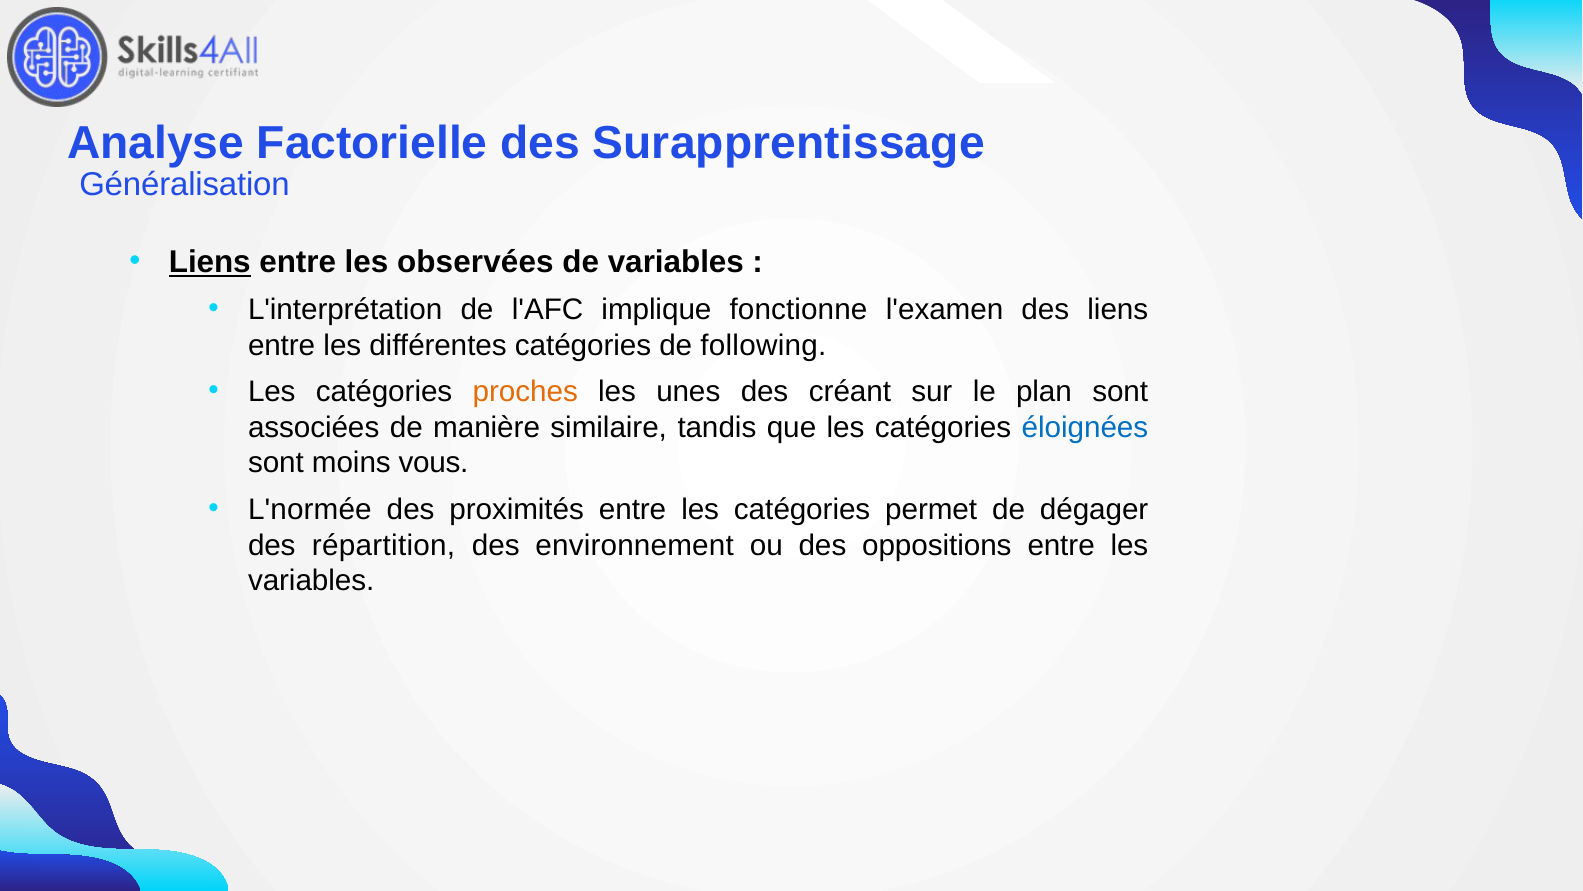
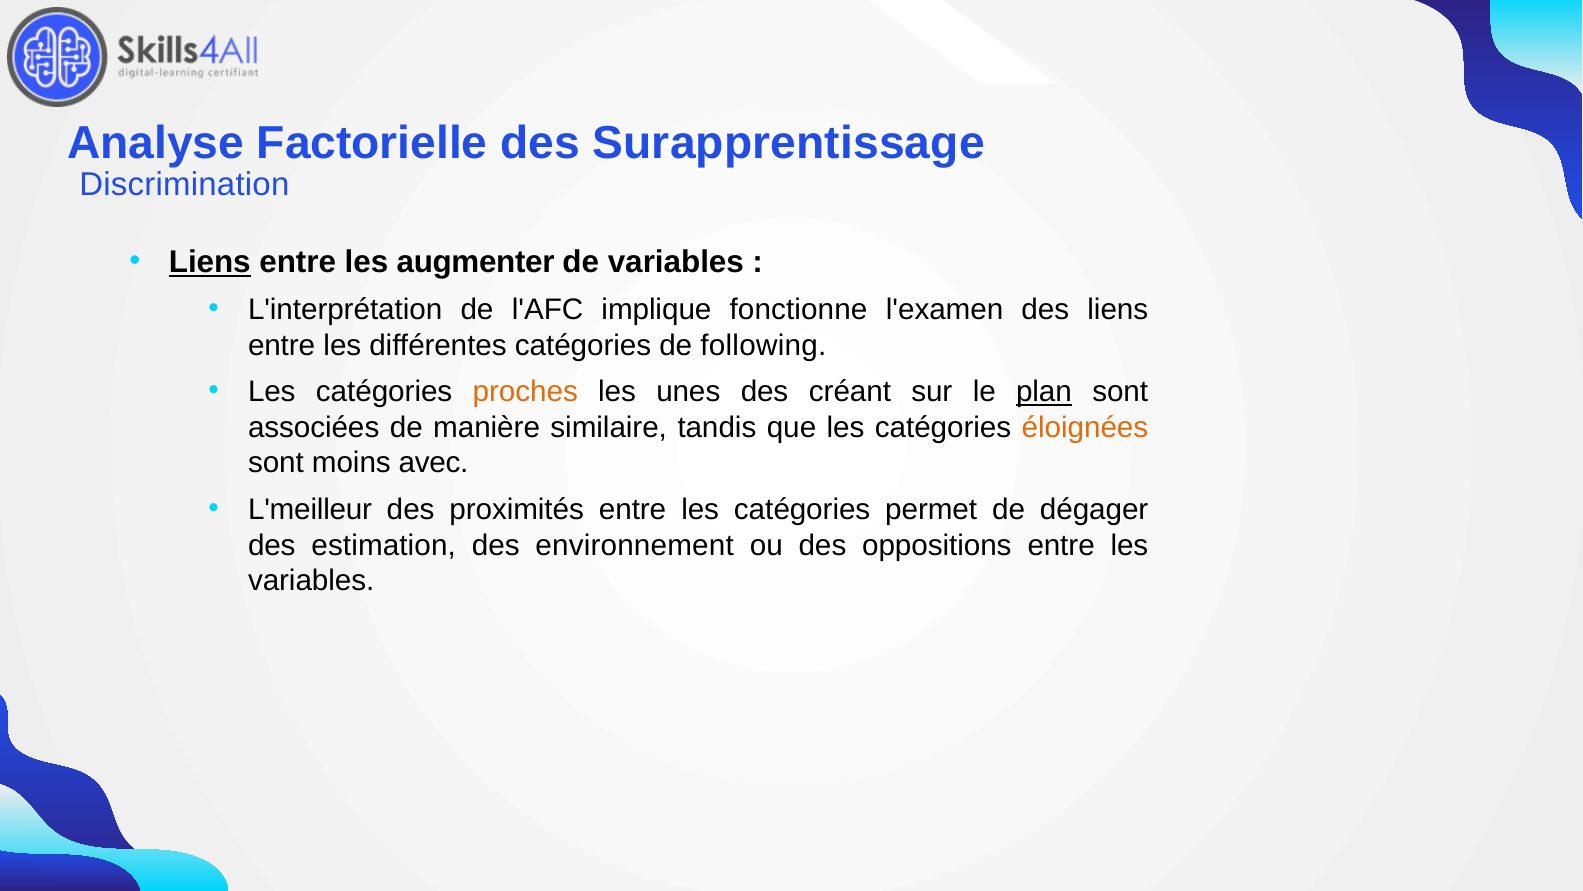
Généralisation: Généralisation -> Discrimination (184, 185)
observées: observées -> augmenter (476, 262)
plan underline: none -> present (1044, 392)
éloignées colour: blue -> orange (1085, 427)
vous: vous -> avec (434, 463)
L'normée: L'normée -> L'meilleur (310, 509)
répartition: répartition -> estimation (384, 545)
